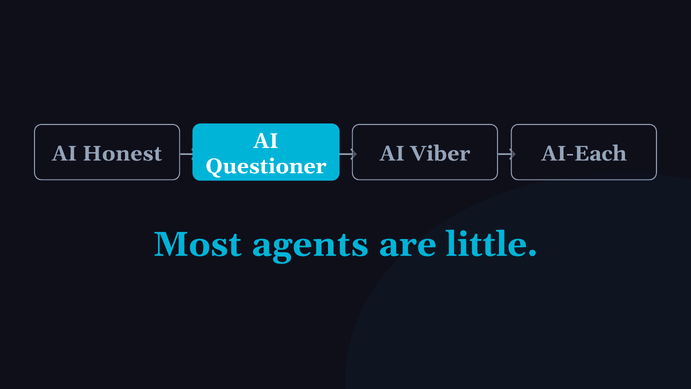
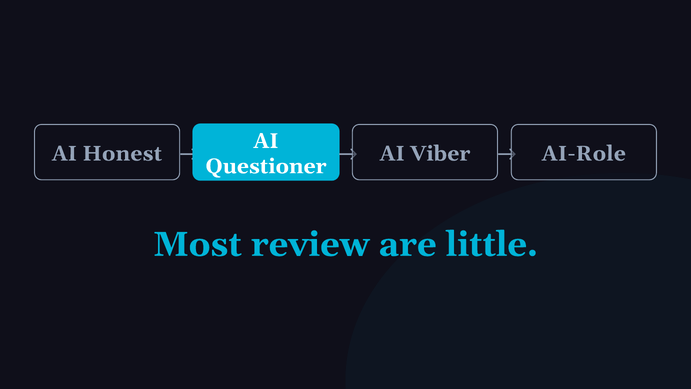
AI-Each: AI-Each -> AI-Role (584, 153)
agents: agents -> review (310, 244)
